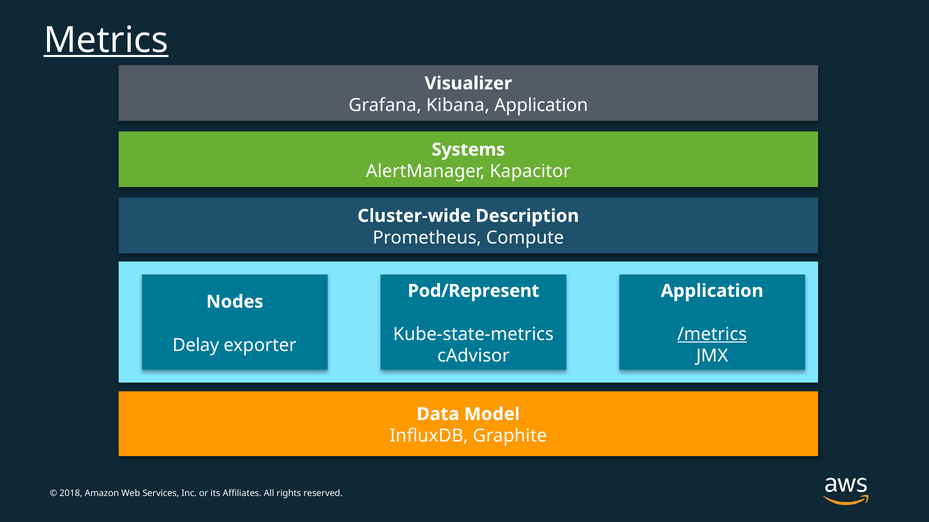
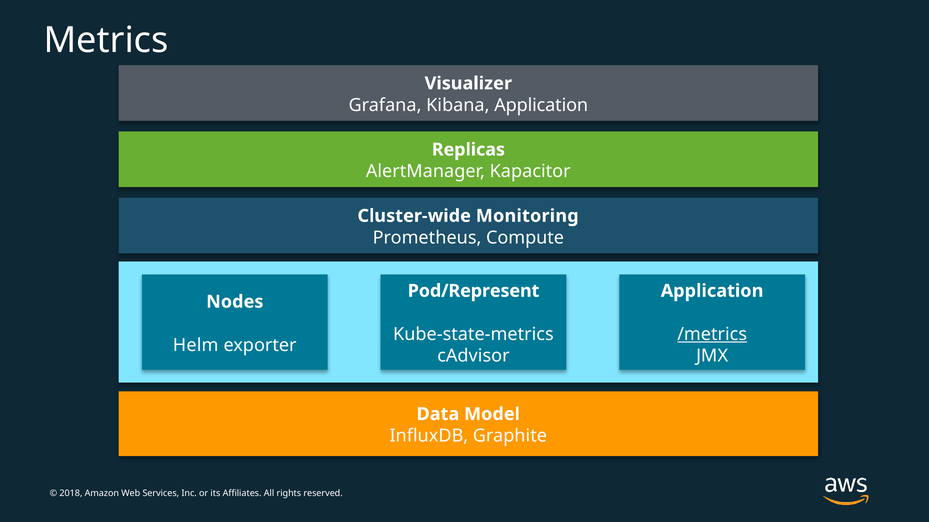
Metrics underline: present -> none (106, 41)
Systems: Systems -> Replicas (468, 150)
Description: Description -> Monitoring (527, 216)
Delay: Delay -> Helm (196, 345)
